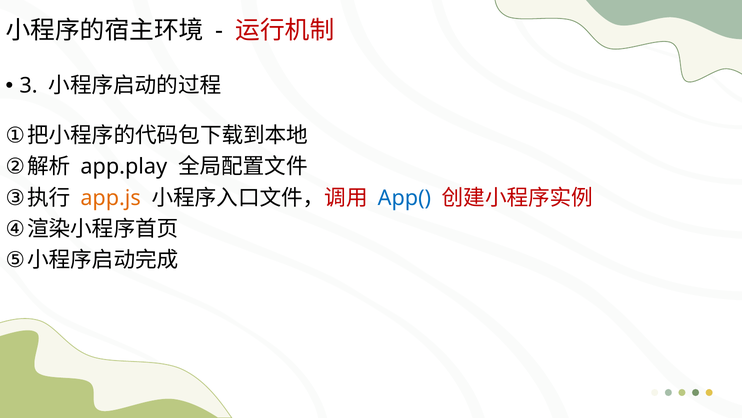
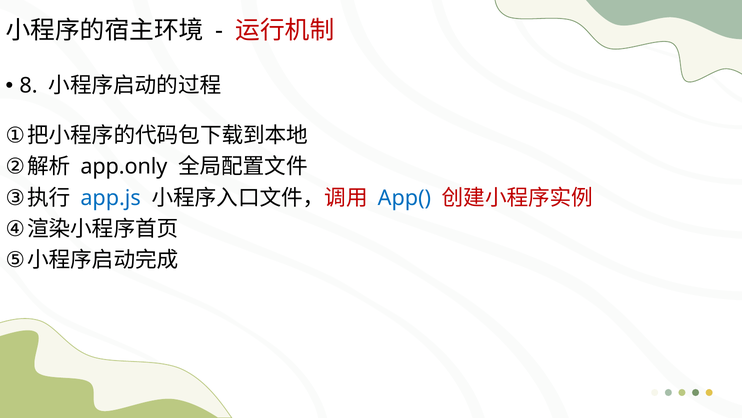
3: 3 -> 8 (29, 86)
app.play: app.play -> app.only (124, 167)
app.js colour: orange -> blue (111, 198)
